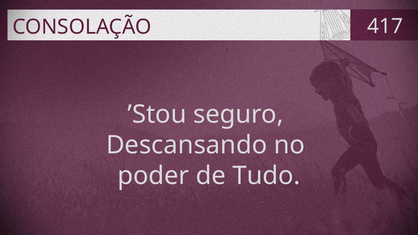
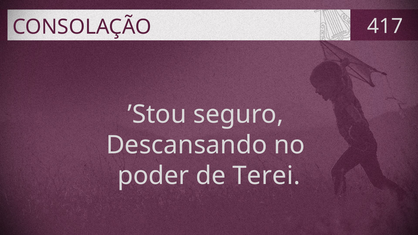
Tudo: Tudo -> Terei (266, 176)
